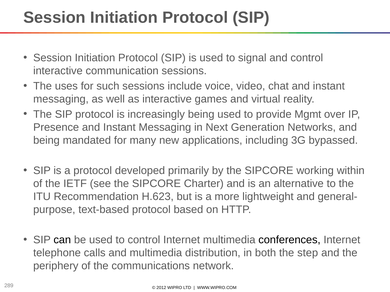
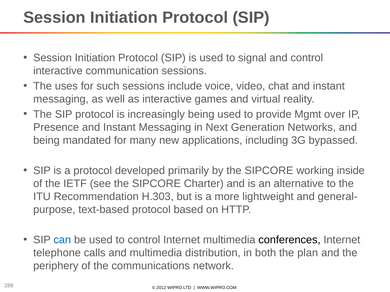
within: within -> inside (351, 171)
H.623: H.623 -> H.303 (158, 197)
can colour: black -> blue (62, 240)
step: step -> plan (308, 253)
